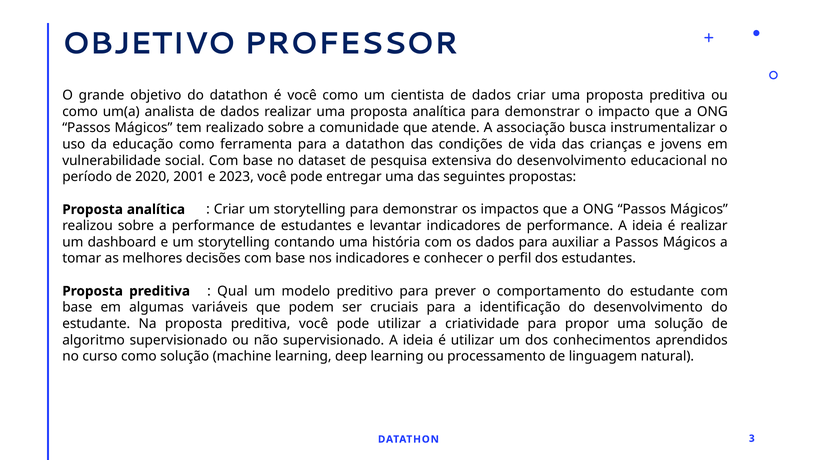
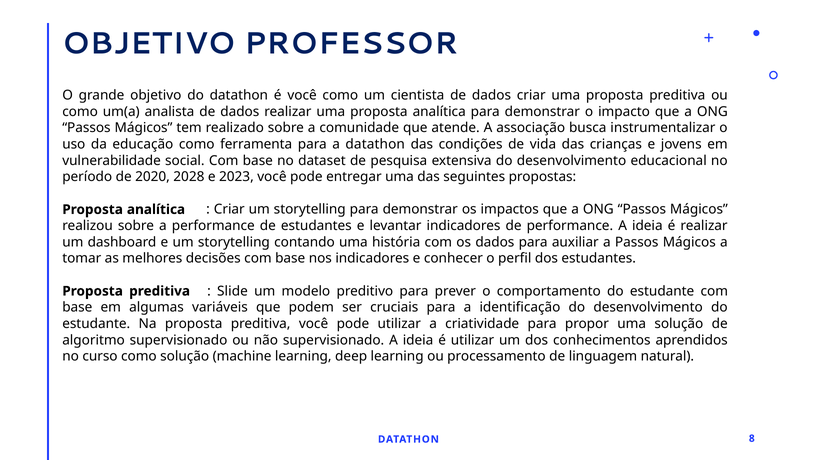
2001: 2001 -> 2028 (189, 177)
Qual: Qual -> Slide (232, 291)
3: 3 -> 8 (752, 438)
